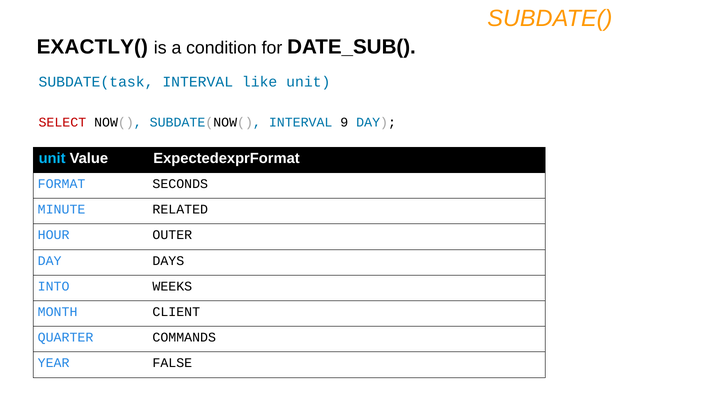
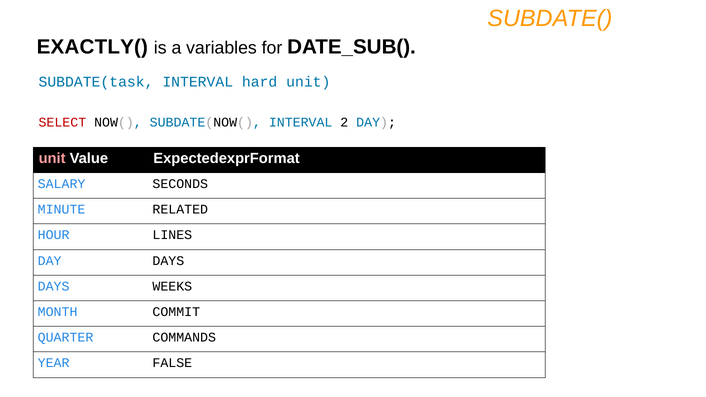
condition: condition -> variables (221, 48)
like: like -> hard (260, 82)
9: 9 -> 2 (344, 123)
unit colour: light blue -> pink (52, 158)
FORMAT: FORMAT -> SALARY (62, 184)
OUTER: OUTER -> LINES (172, 235)
INTO: INTO -> DAYS (54, 286)
CLIENT: CLIENT -> COMMIT (176, 312)
